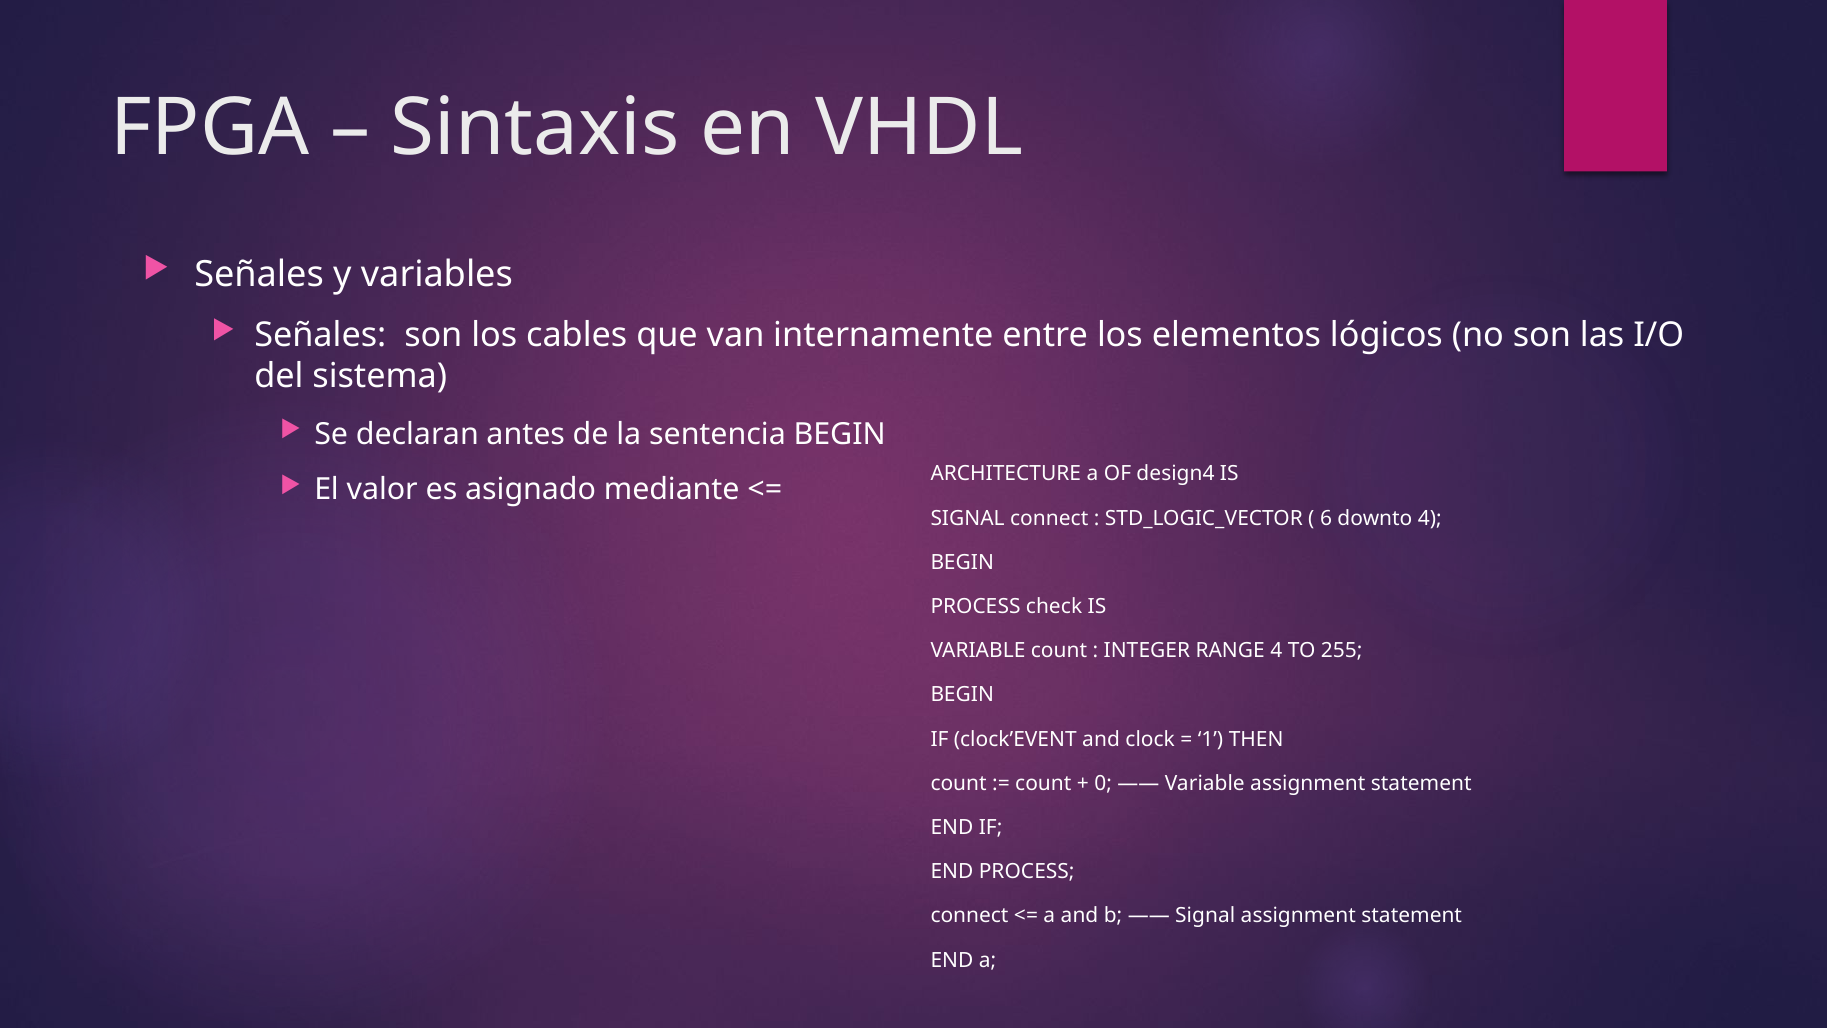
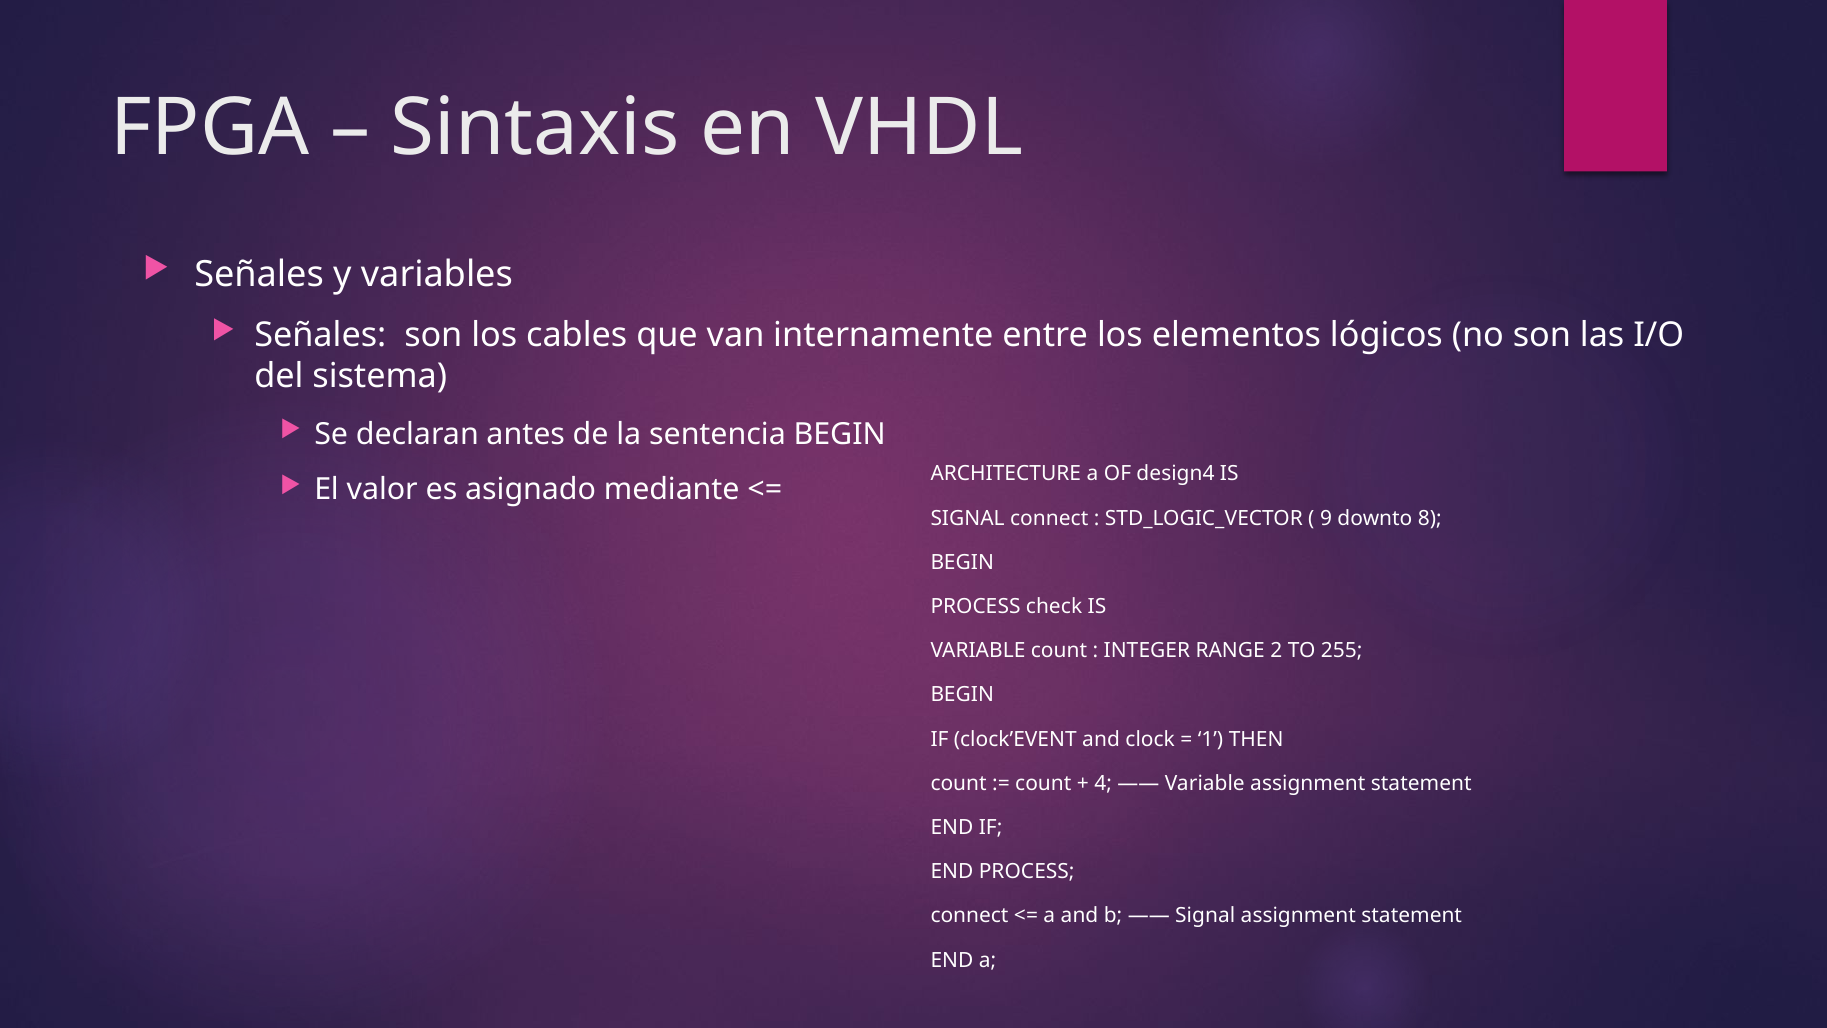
6: 6 -> 9 (1326, 518)
downto 4: 4 -> 8 (1430, 518)
RANGE 4: 4 -> 2 (1276, 651)
0: 0 -> 4 (1103, 783)
